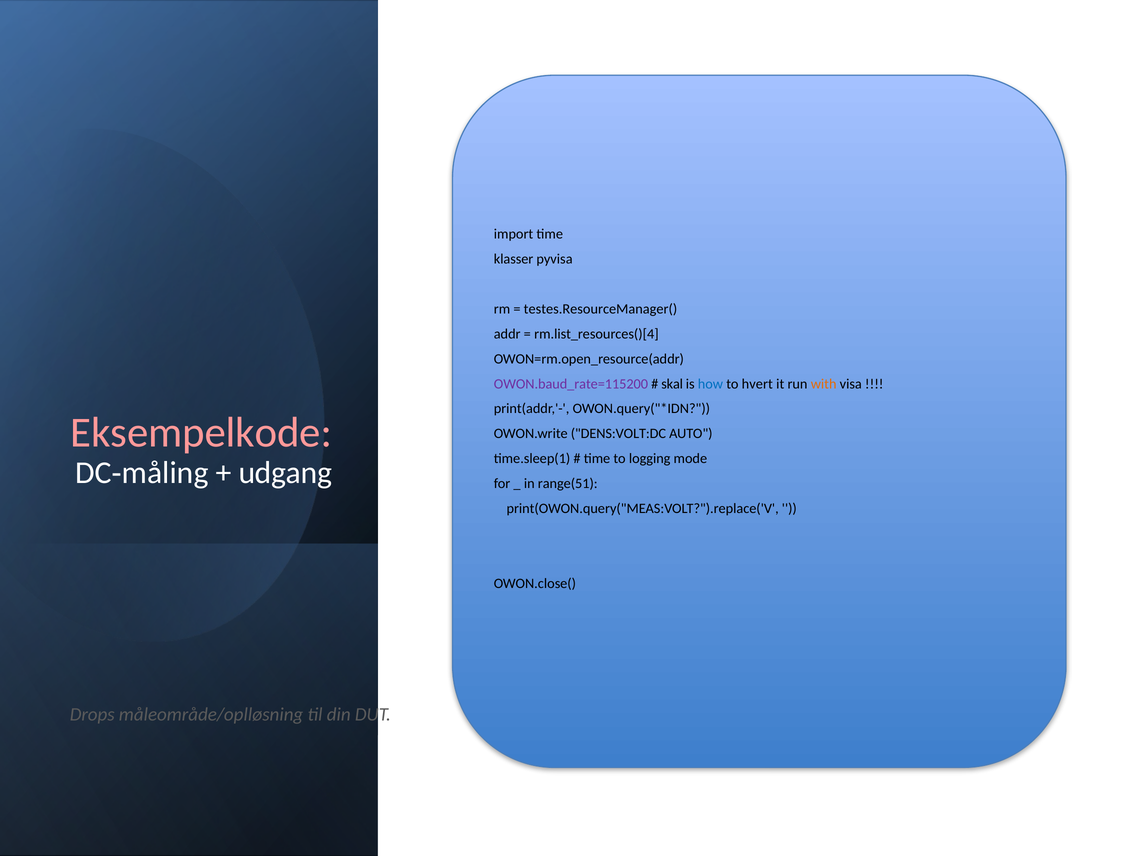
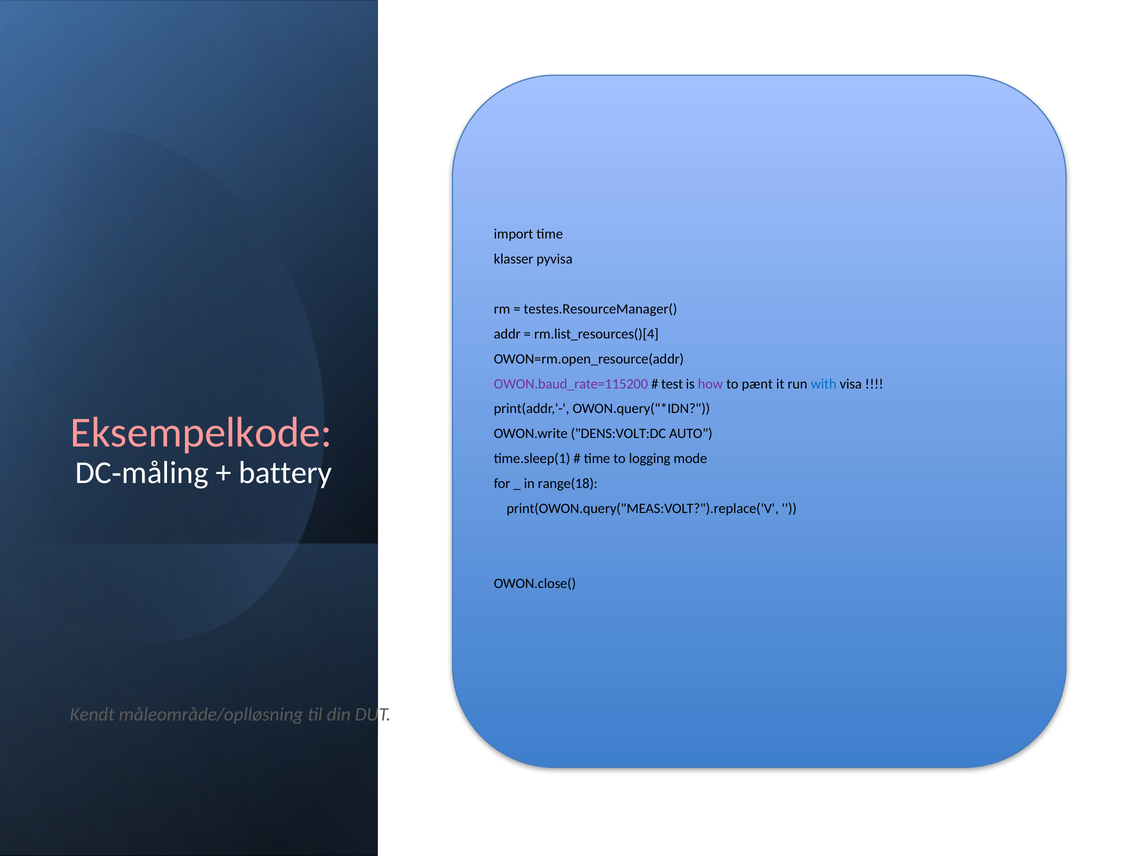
skal: skal -> test (672, 384)
how colour: blue -> purple (710, 384)
hvert: hvert -> pænt (757, 384)
with colour: orange -> blue (824, 384)
udgang: udgang -> battery (285, 473)
range(51: range(51 -> range(18 (568, 484)
Drops: Drops -> Kendt (92, 714)
